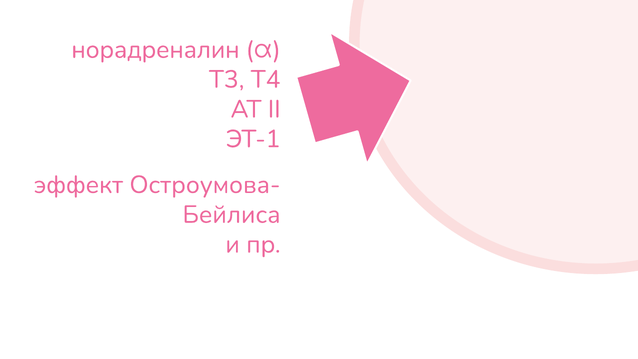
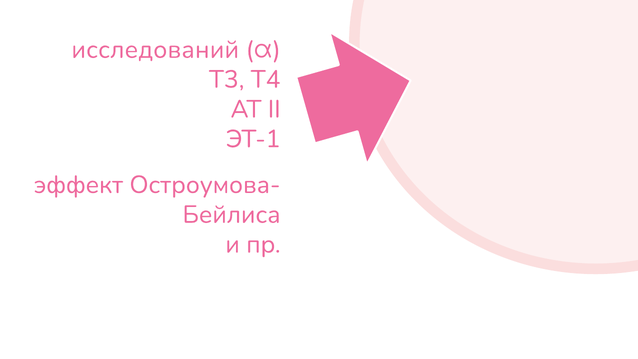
норадреналин: норадреналин -> исследований (155, 50)
